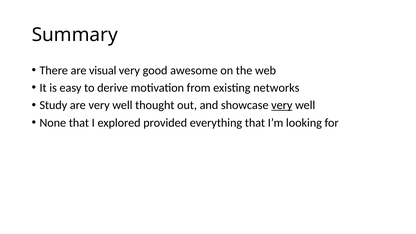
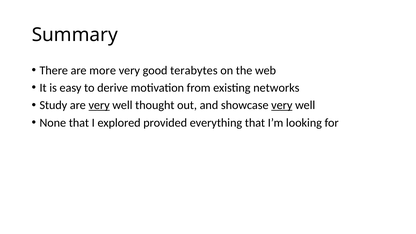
visual: visual -> more (103, 70)
awesome: awesome -> terabytes (194, 70)
very underline: none -> present (99, 105)
